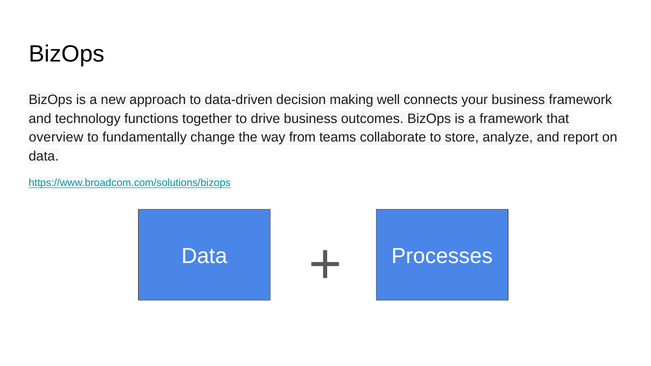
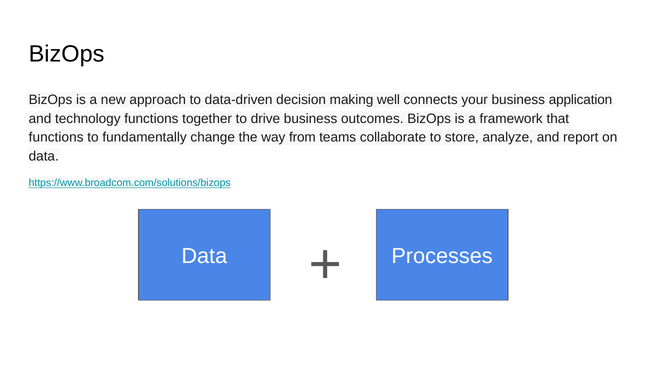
business framework: framework -> application (580, 100)
overview: overview -> functions (56, 137)
